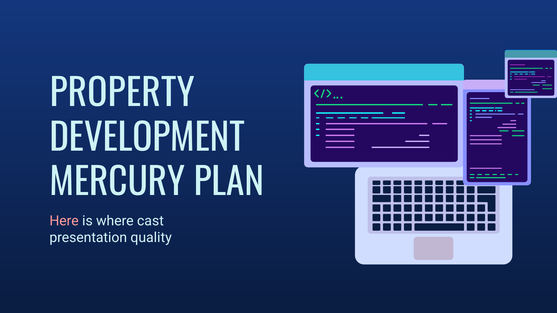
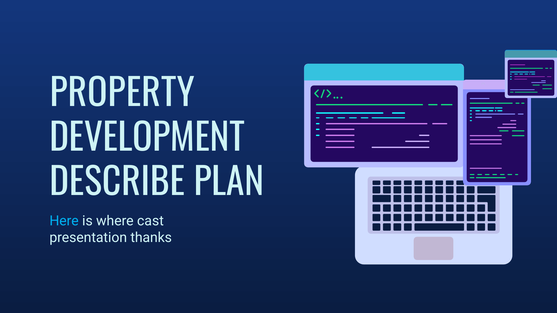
MERCURY: MERCURY -> DESCRIBE (117, 183)
Here colour: pink -> light blue (64, 221)
quality: quality -> thanks (151, 238)
